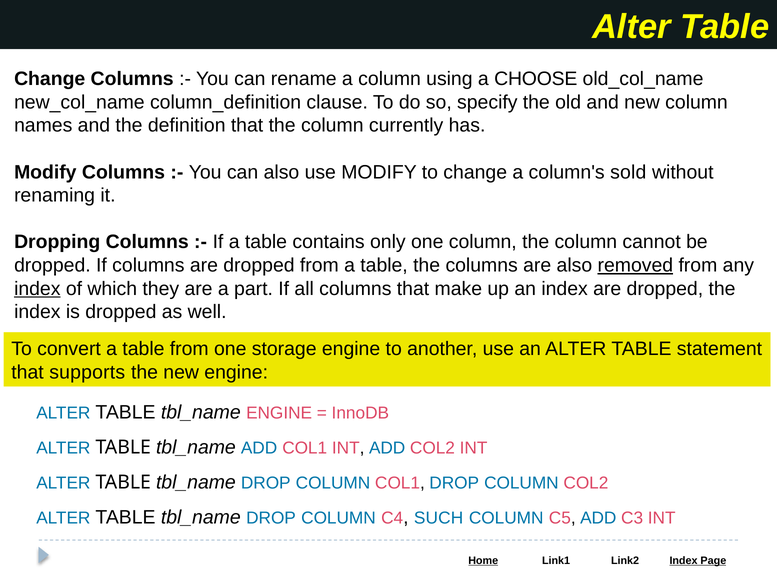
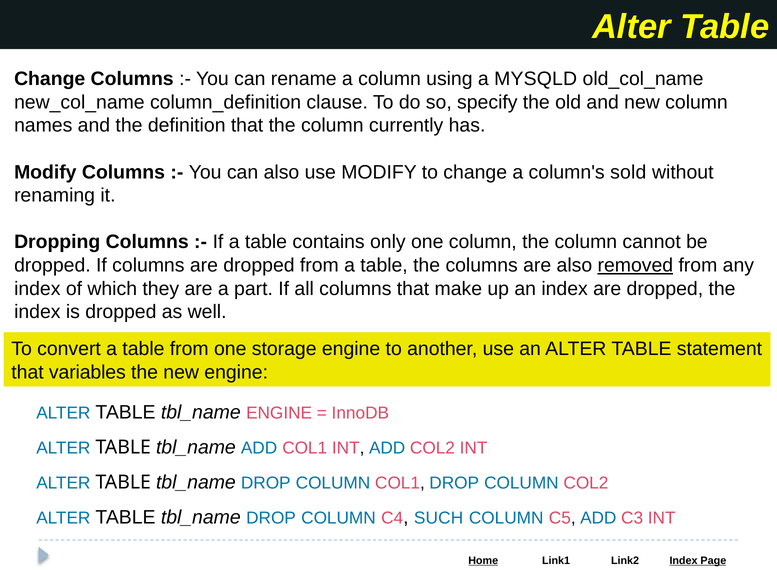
CHOOSE: CHOOSE -> MYSQLD (536, 79)
index underline: present -> none (37, 289)
supports: supports -> variables (87, 372)
